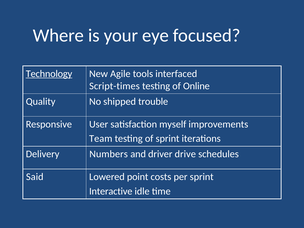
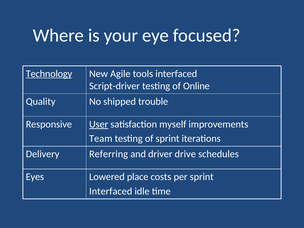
Script-times: Script-times -> Script-driver (115, 86)
User underline: none -> present (99, 124)
Numbers: Numbers -> Referring (109, 154)
Said: Said -> Eyes (35, 177)
point: point -> place (138, 177)
Interactive: Interactive -> Interfaced (111, 191)
